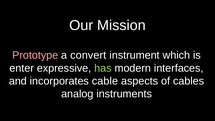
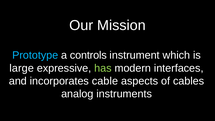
Prototype colour: pink -> light blue (35, 55)
convert: convert -> controls (88, 55)
enter: enter -> large (22, 68)
